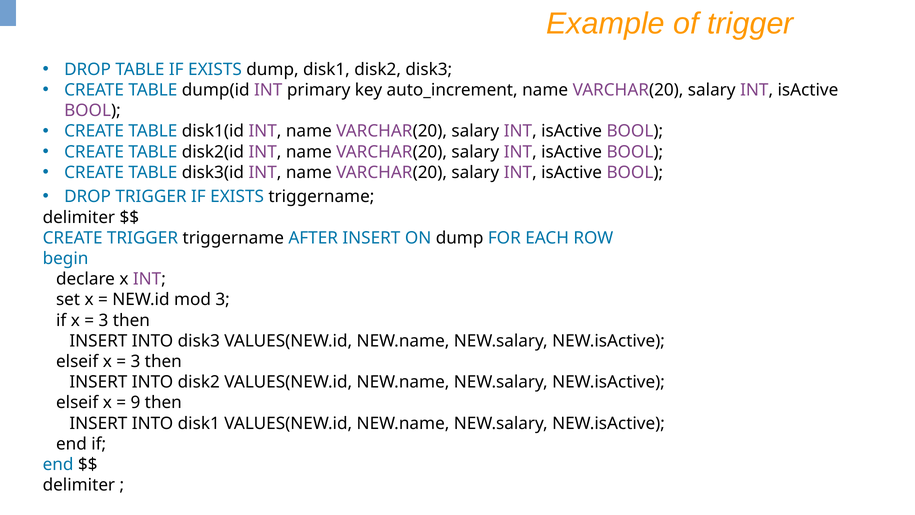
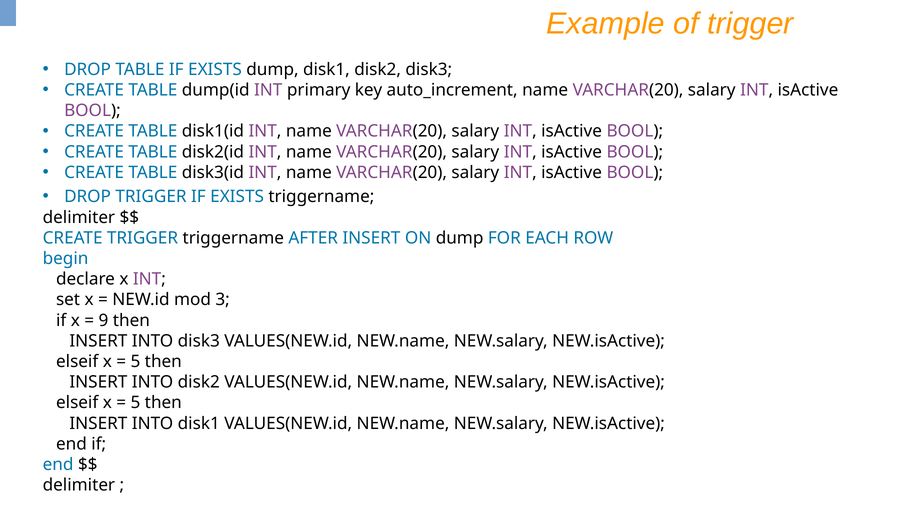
3: 3 -> 9 (103, 320)
3: 3 -> 5 (135, 361)
9: 9 -> 5 (135, 402)
